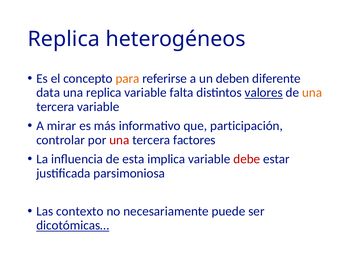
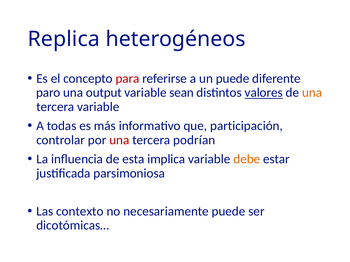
para colour: orange -> red (128, 79)
un deben: deben -> puede (233, 79)
data: data -> paro (48, 93)
una replica: replica -> output (104, 93)
falta: falta -> sean (182, 93)
mirar: mirar -> todas (62, 126)
factores: factores -> podrían (194, 140)
debe colour: red -> orange (247, 159)
dicotómicas… underline: present -> none (73, 226)
